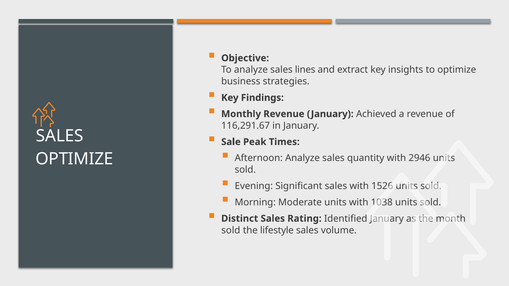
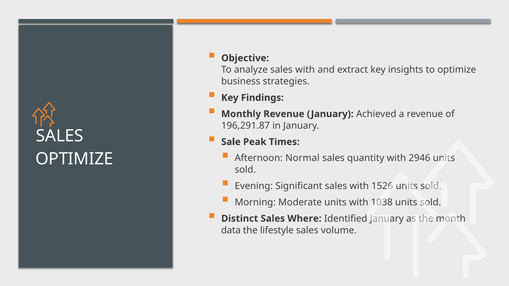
analyze sales lines: lines -> with (305, 70)
116,291.67: 116,291.67 -> 196,291.87 (246, 126)
Afternoon Analyze: Analyze -> Normal (302, 158)
Rating: Rating -> Where (304, 219)
sold: sold -> data (231, 230)
